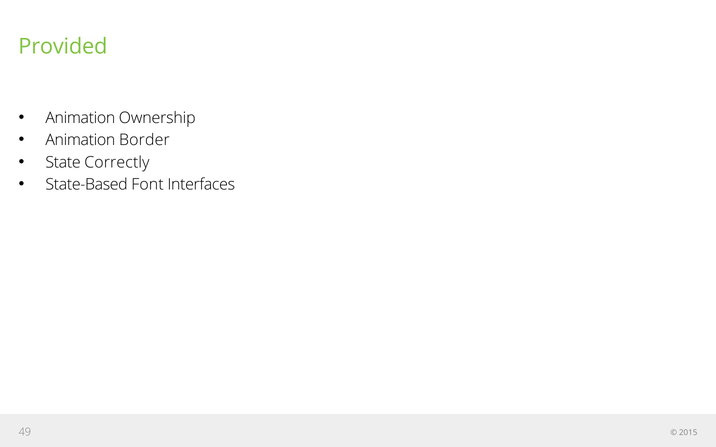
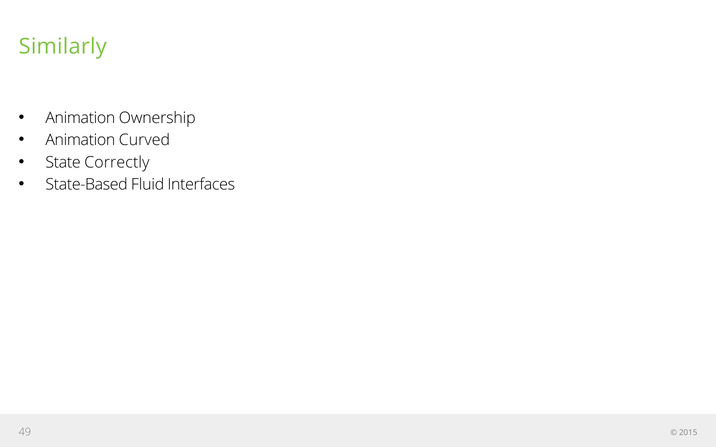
Provided: Provided -> Similarly (63, 46)
Border: Border -> Curved (144, 140)
Font: Font -> Fluid (148, 185)
